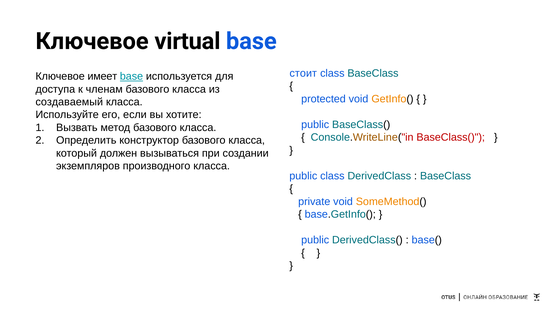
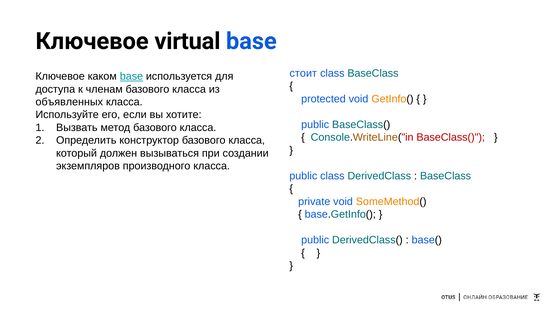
имеет: имеет -> каком (102, 76)
создаваемый: создаваемый -> объявленных (69, 102)
